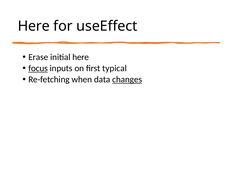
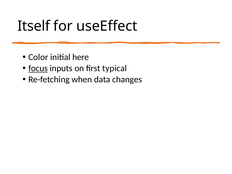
Here: Here -> Itself (34, 26)
Erase: Erase -> Color (38, 57)
changes underline: present -> none (127, 80)
